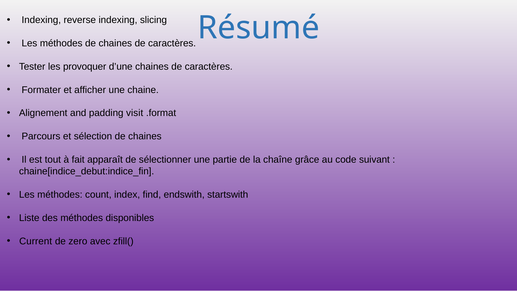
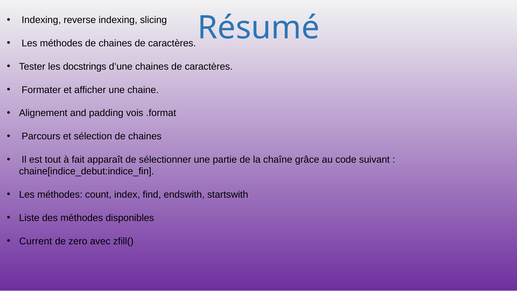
provoquer: provoquer -> docstrings (85, 67)
visit: visit -> vois (135, 113)
